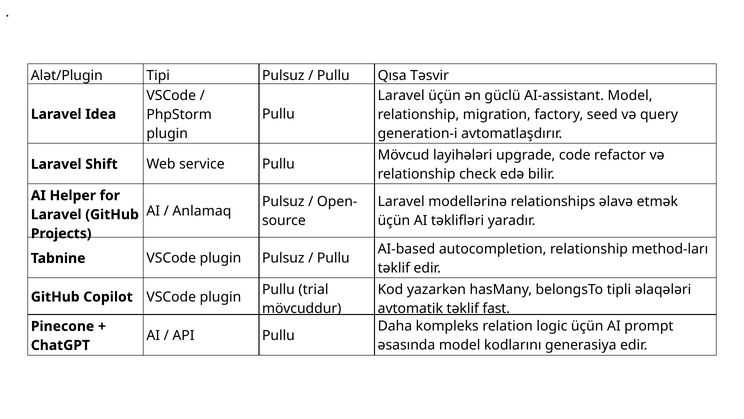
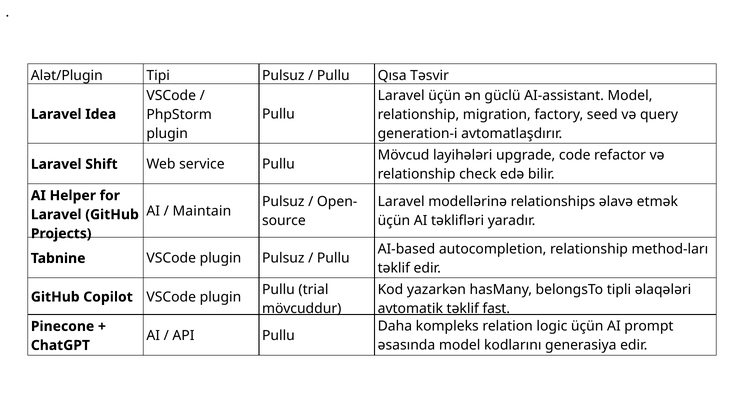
Anlamaq: Anlamaq -> Maintain (202, 211)
